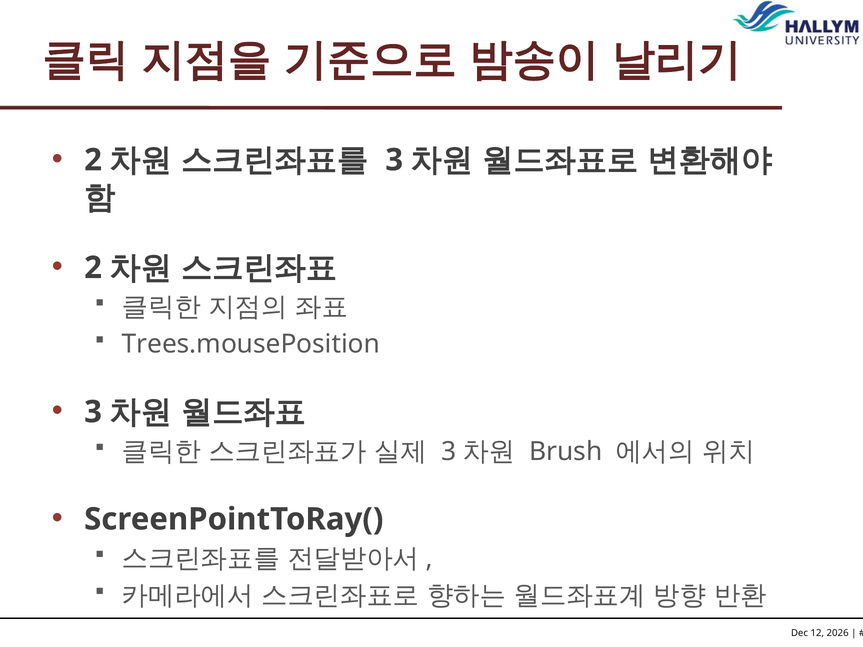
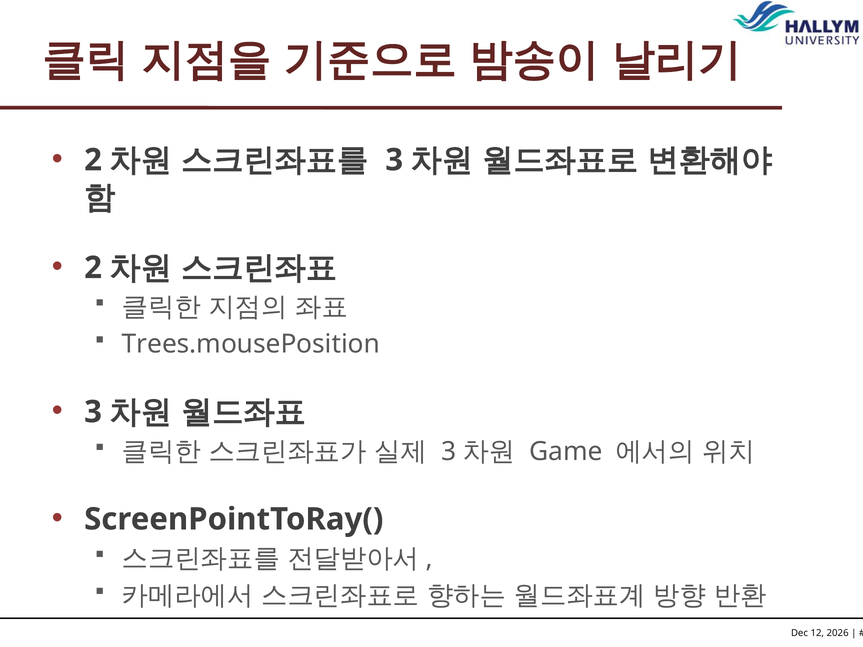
Brush: Brush -> Game (566, 452)
